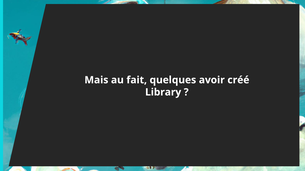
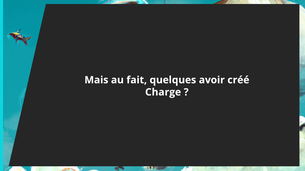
Library: Library -> Charge (163, 92)
